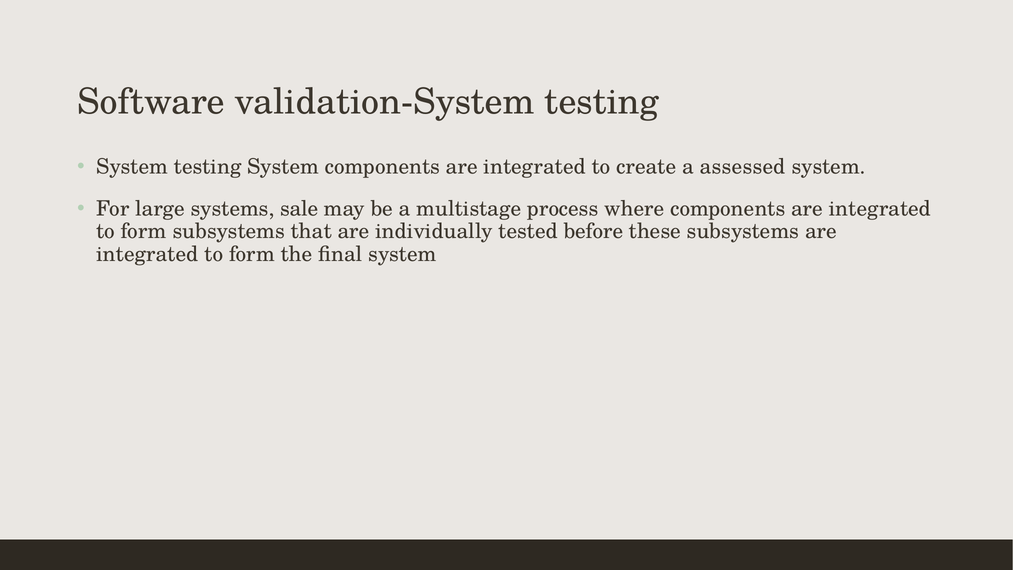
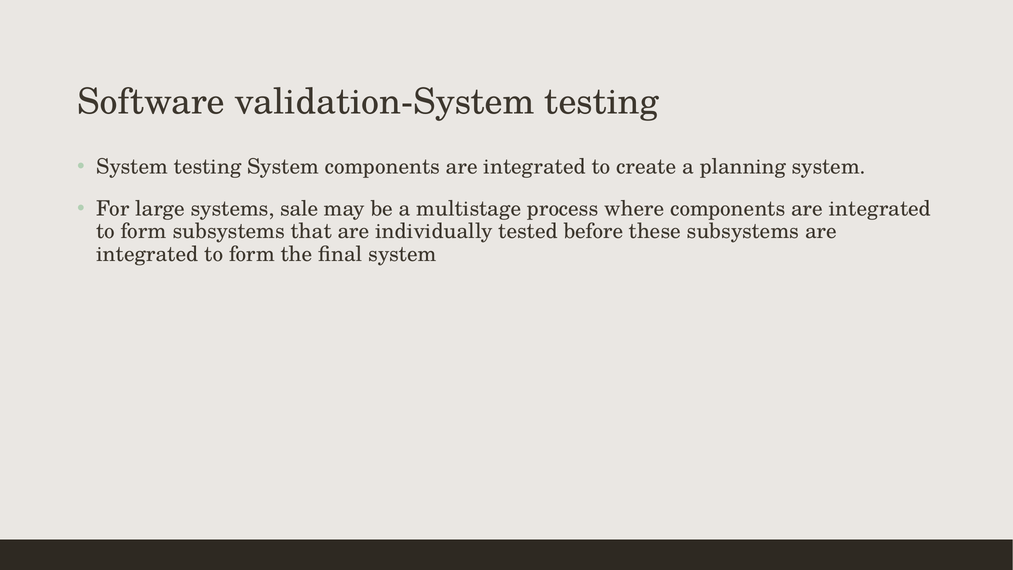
assessed: assessed -> planning (743, 167)
